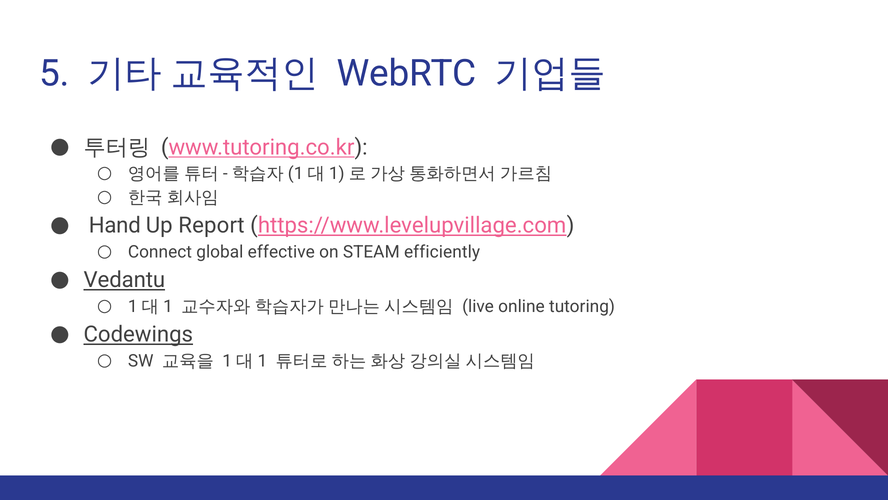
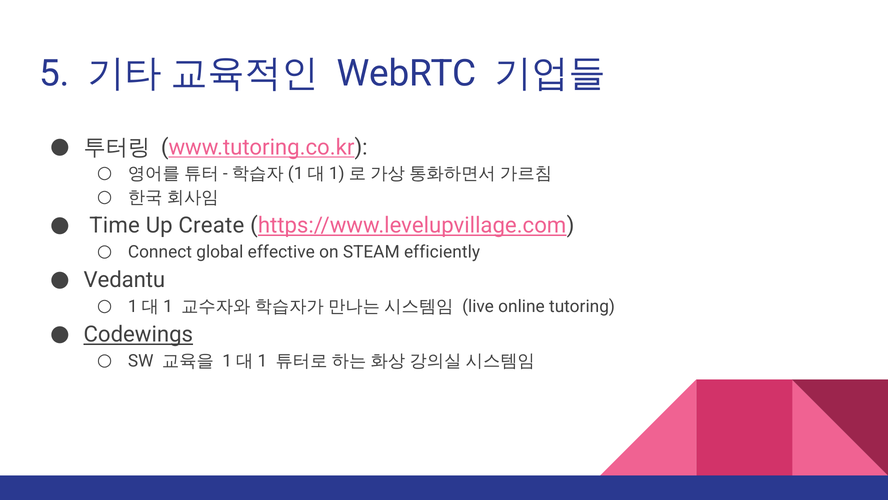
Hand: Hand -> Time (115, 225)
Report: Report -> Create (211, 225)
Vedantu underline: present -> none (124, 280)
